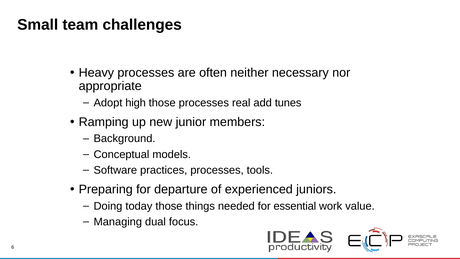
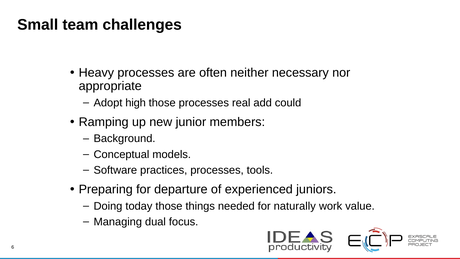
tunes: tunes -> could (288, 103)
essential: essential -> naturally (295, 206)
